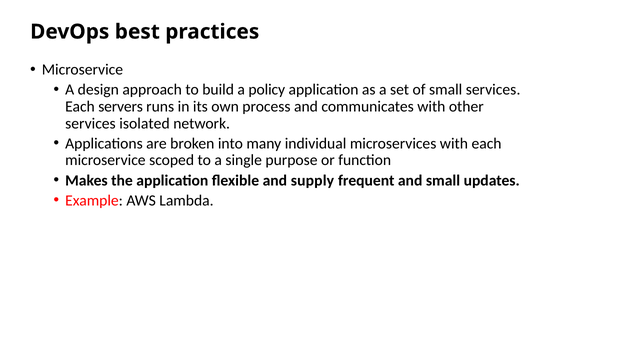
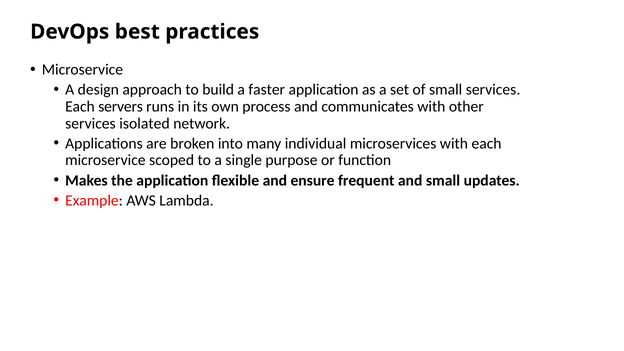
policy: policy -> faster (267, 90)
supply: supply -> ensure (313, 180)
